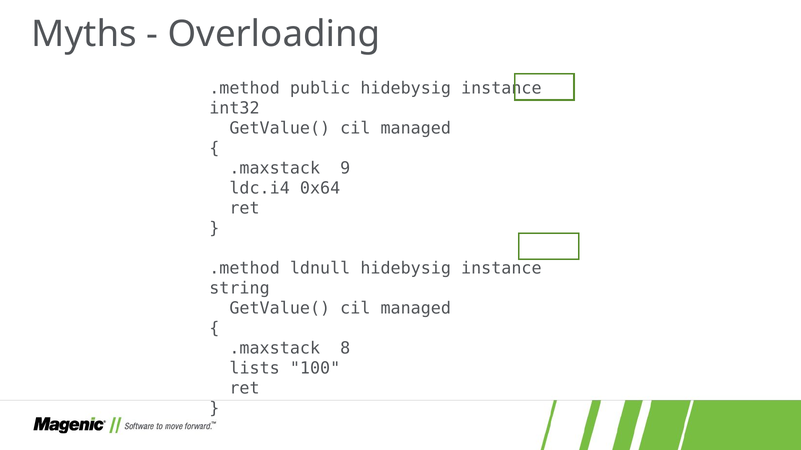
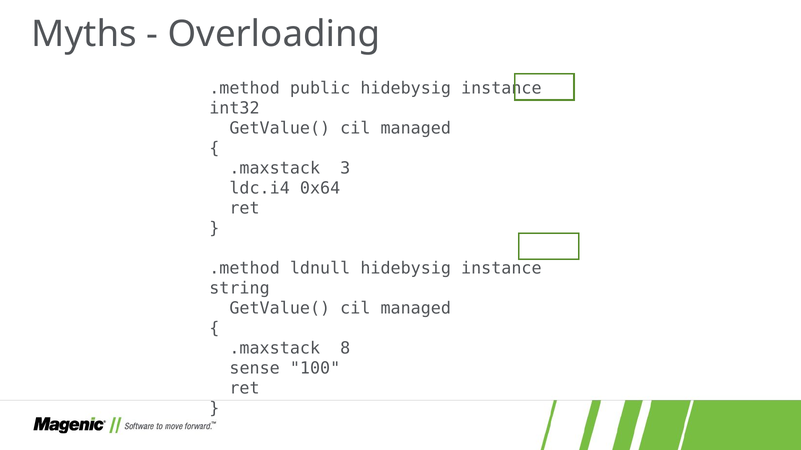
9: 9 -> 3 (345, 168)
lists: lists -> sense (255, 369)
